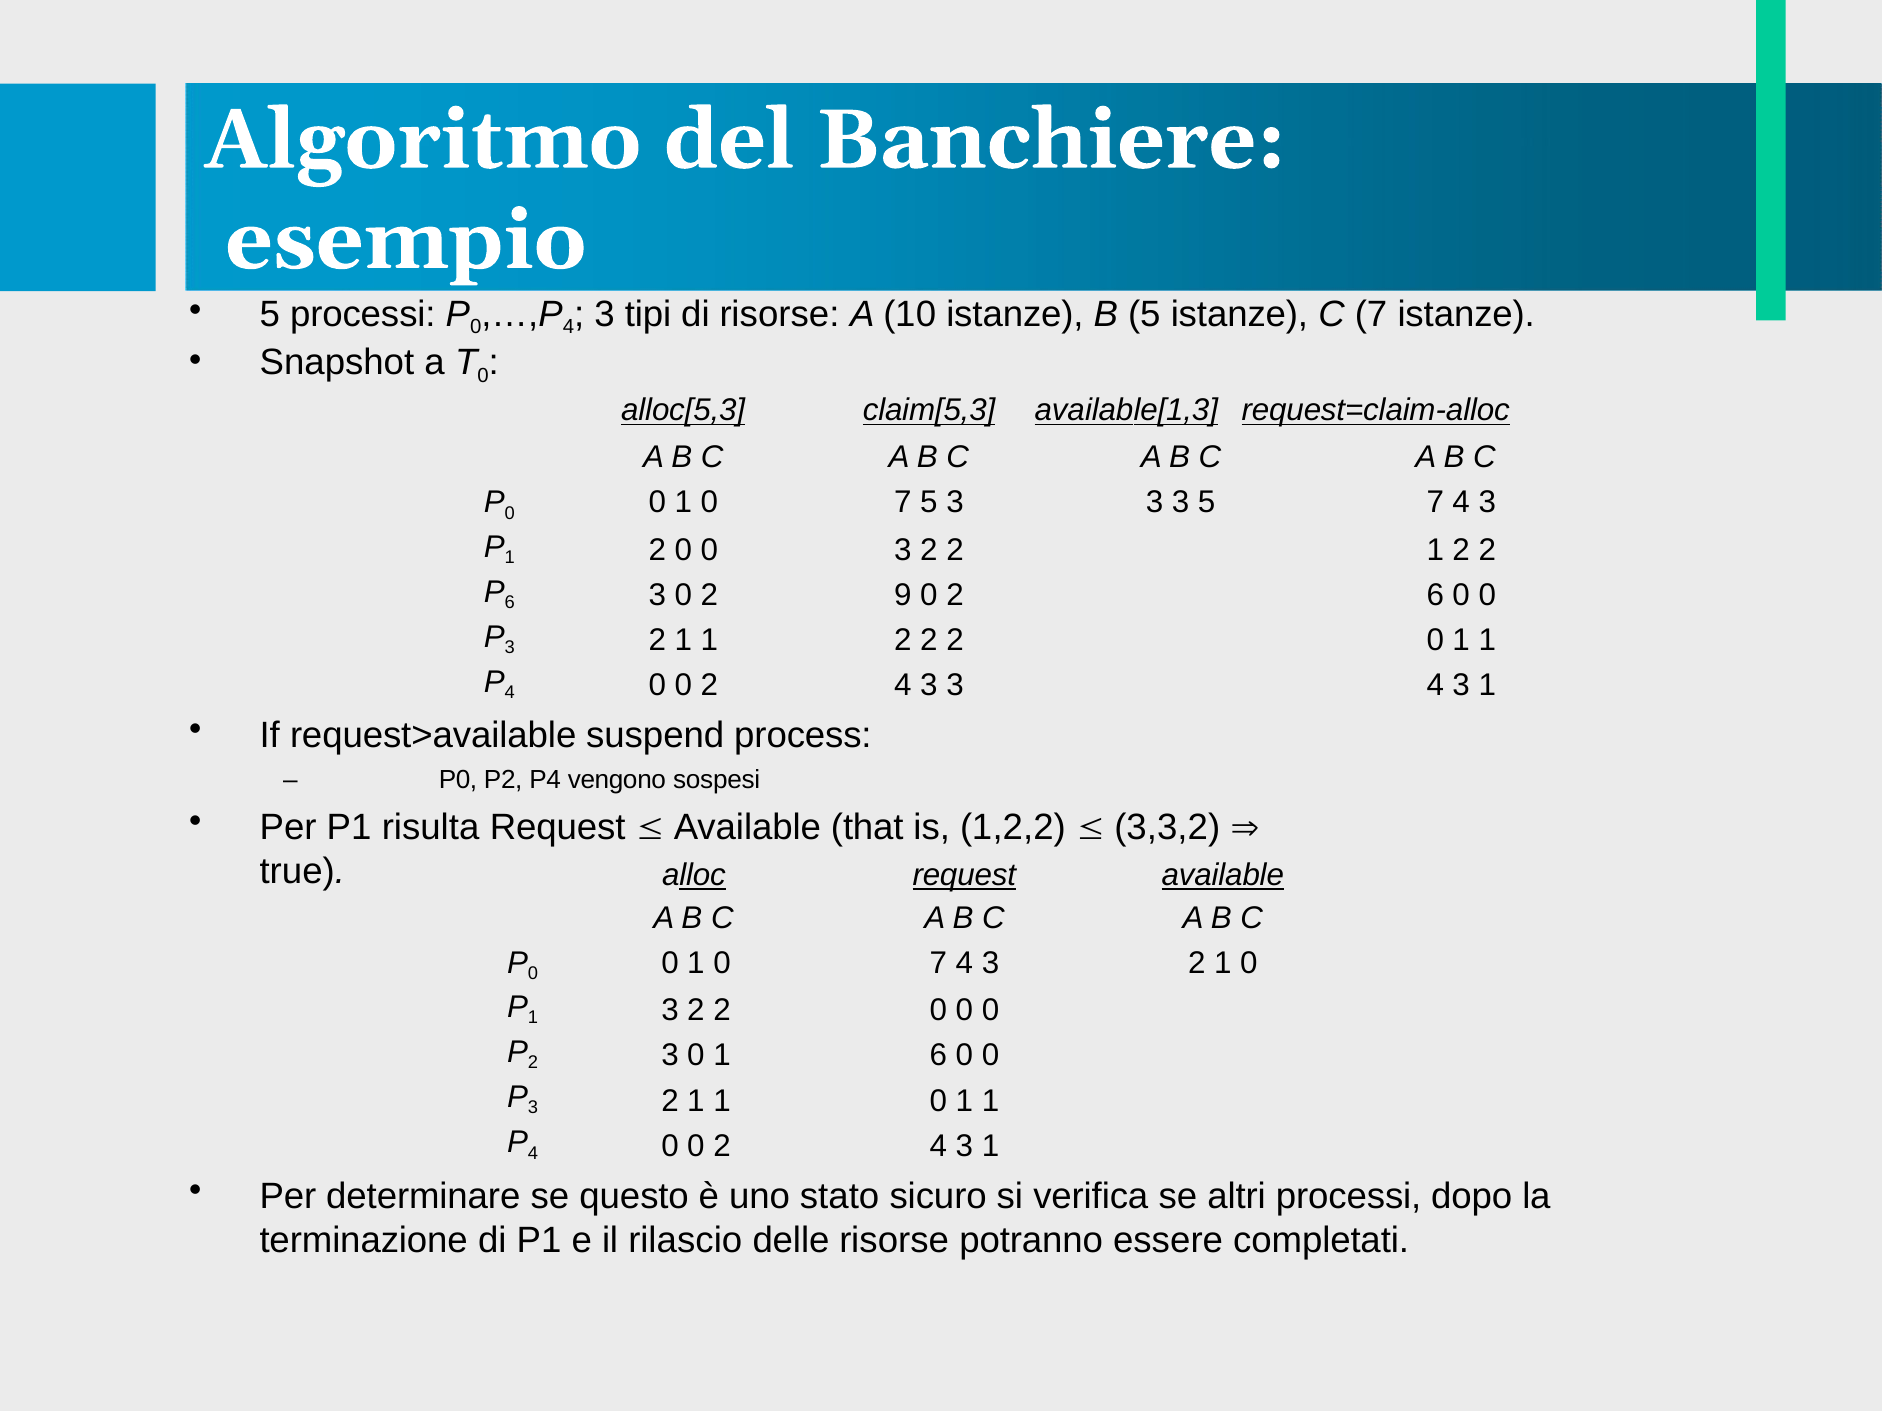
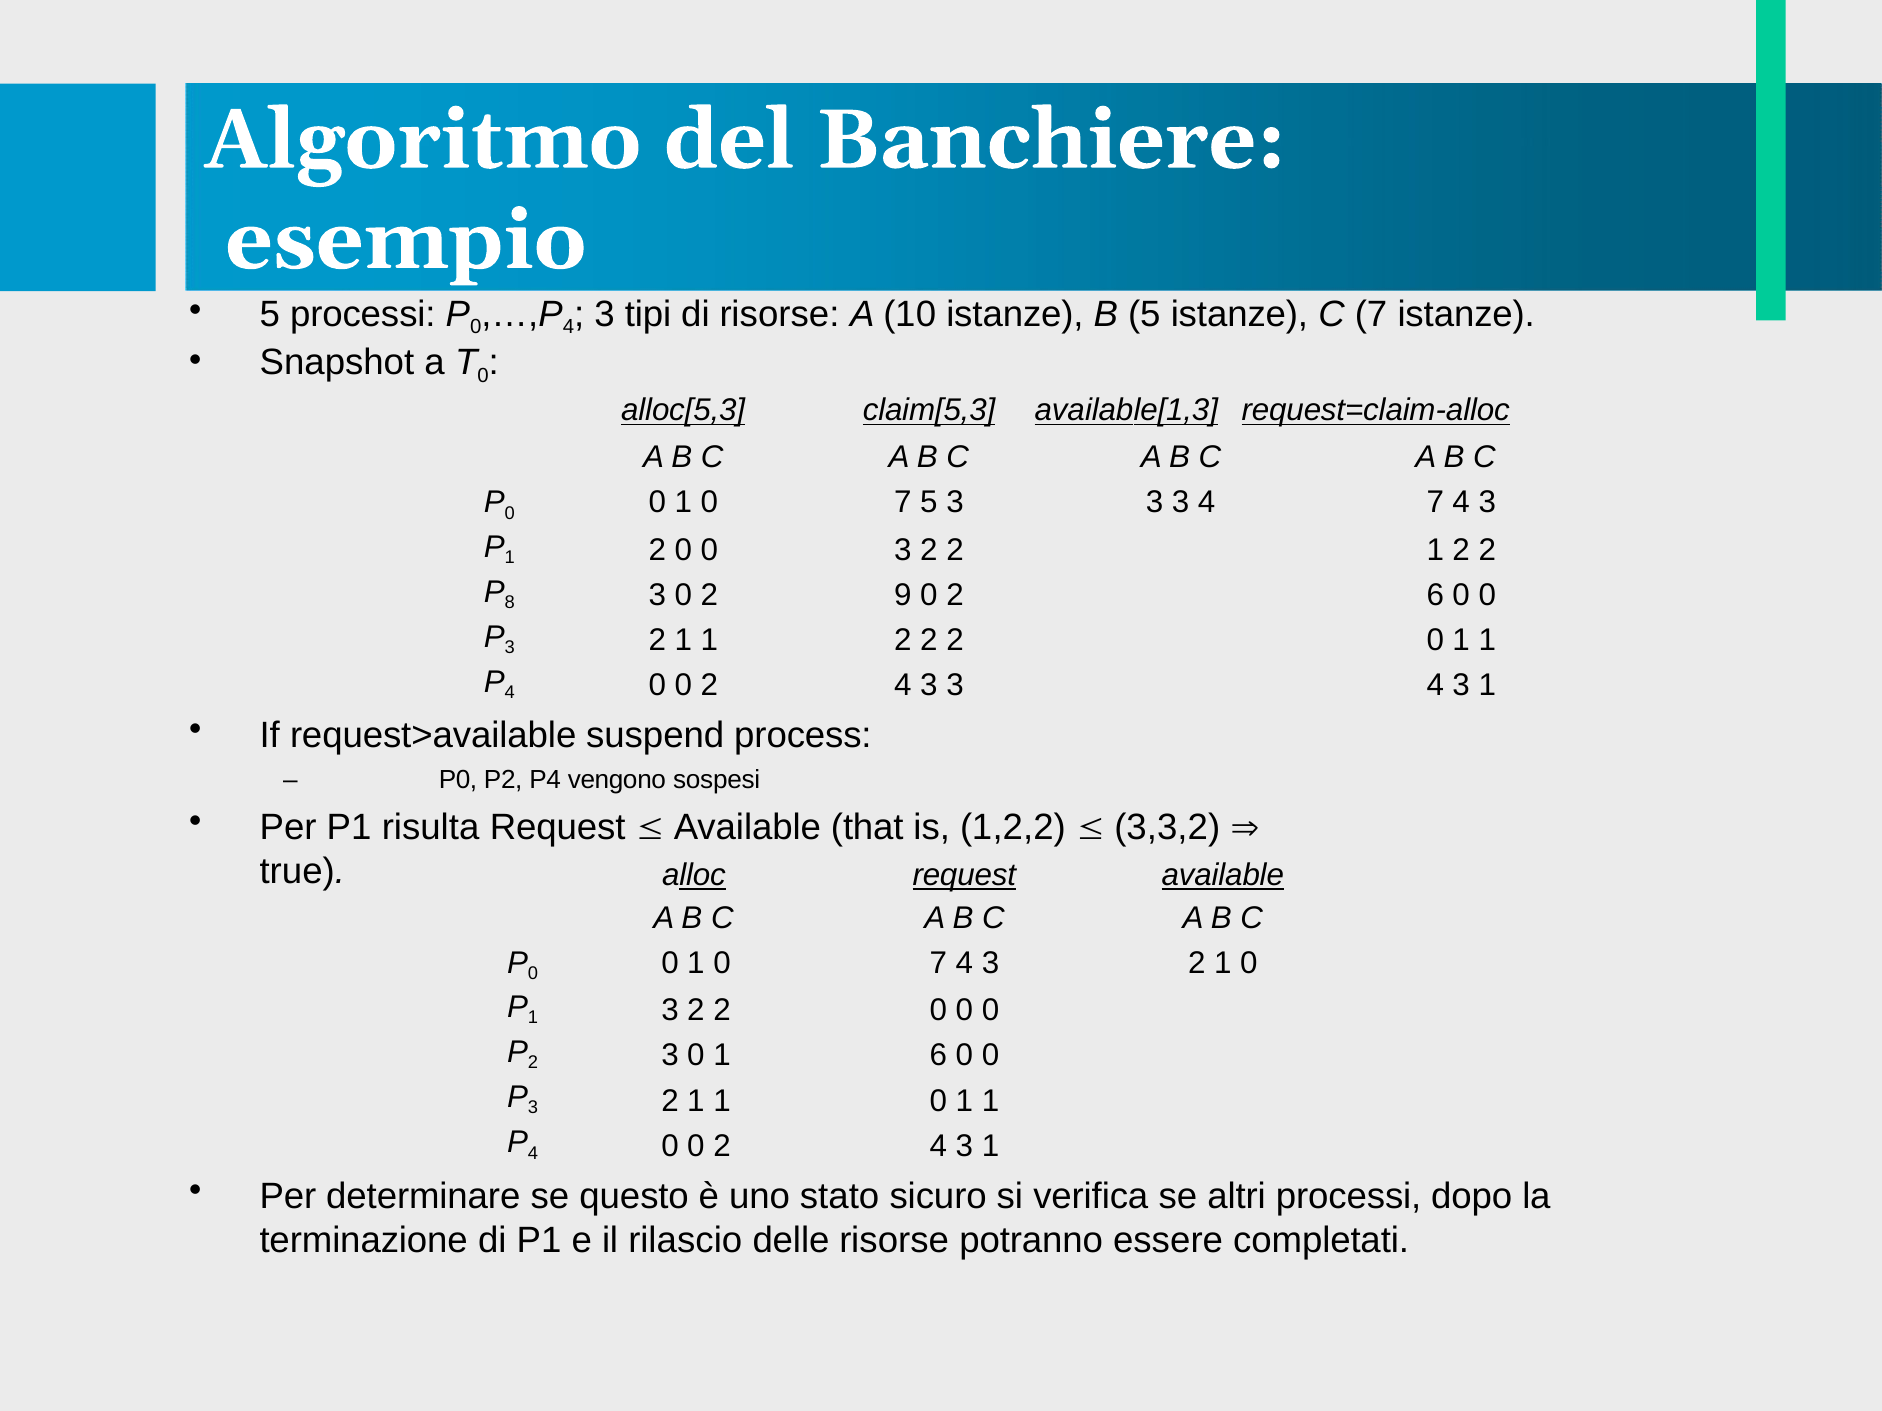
3 3 3 5: 5 -> 4 (1207, 503)
6: 6 -> 8 (510, 603)
